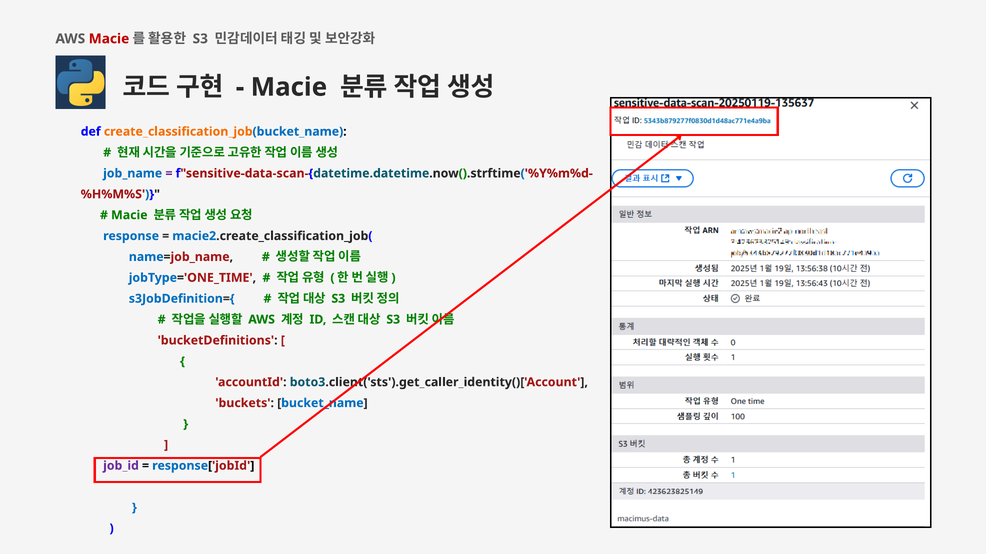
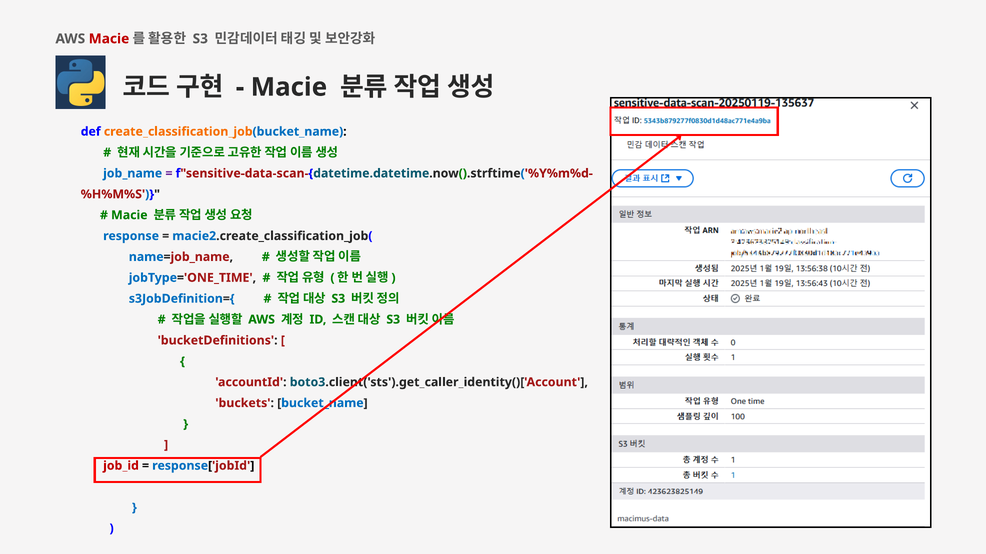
job_id colour: purple -> red (121, 466)
